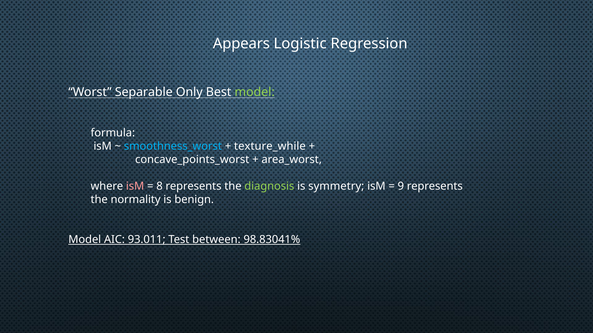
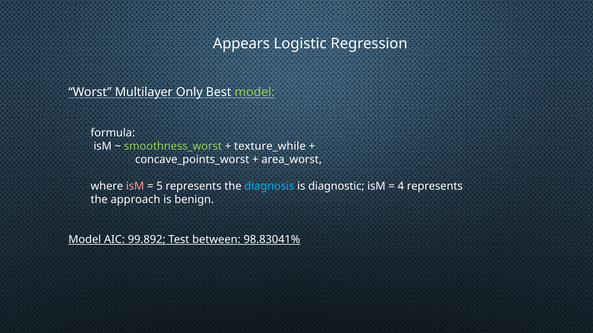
Separable: Separable -> Multilayer (144, 92)
smoothness_worst colour: light blue -> light green (173, 146)
8: 8 -> 5 (160, 186)
diagnosis colour: light green -> light blue (269, 186)
symmetry: symmetry -> diagnostic (336, 186)
9: 9 -> 4 (401, 186)
normality: normality -> approach (136, 200)
93.011: 93.011 -> 99.892 (147, 240)
